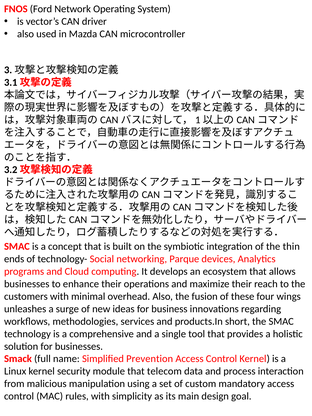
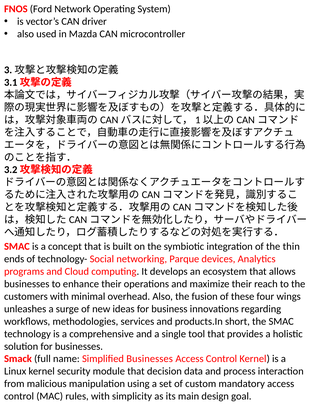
Simplified Prevention: Prevention -> Businesses (150, 359)
telecom: telecom -> decision (164, 371)
